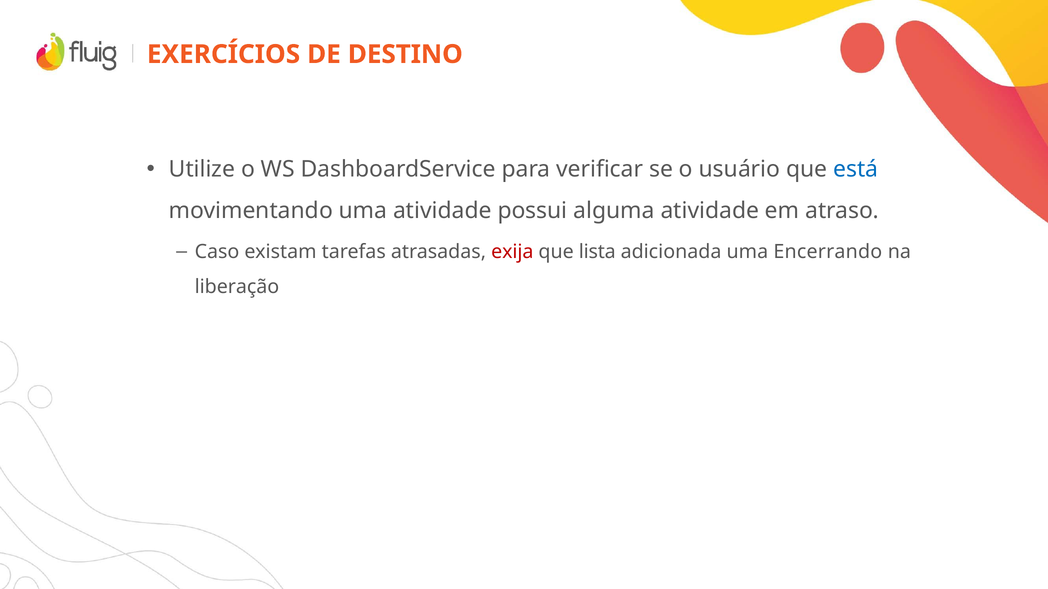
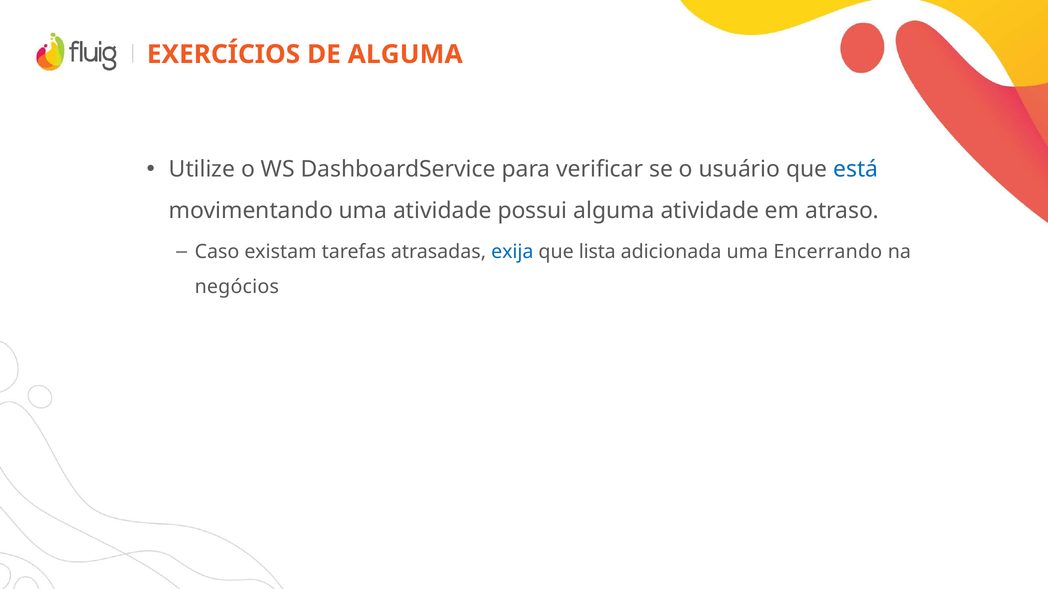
DE DESTINO: DESTINO -> ALGUMA (405, 54)
exija colour: red -> blue (512, 252)
liberação: liberação -> negócios (237, 287)
